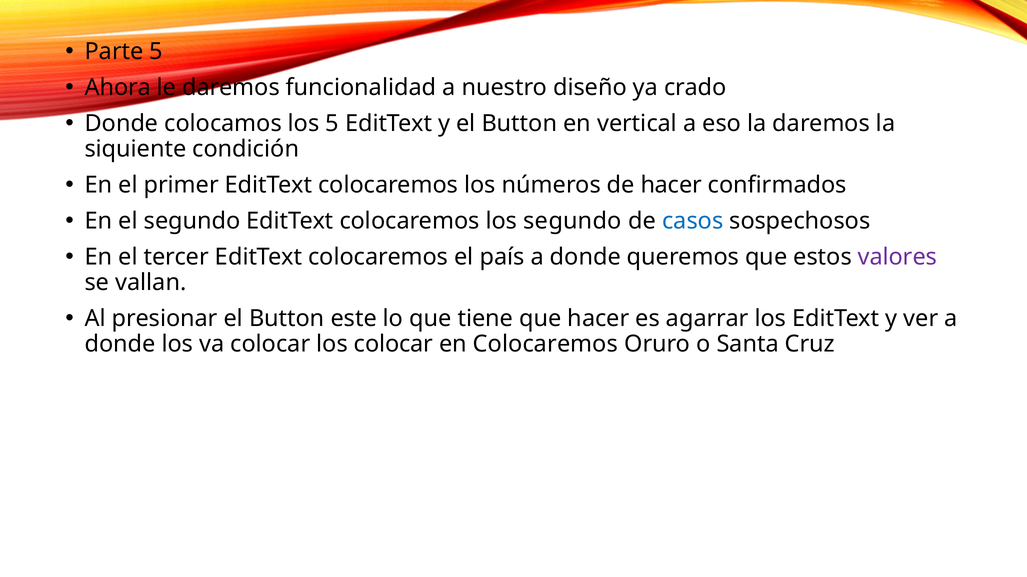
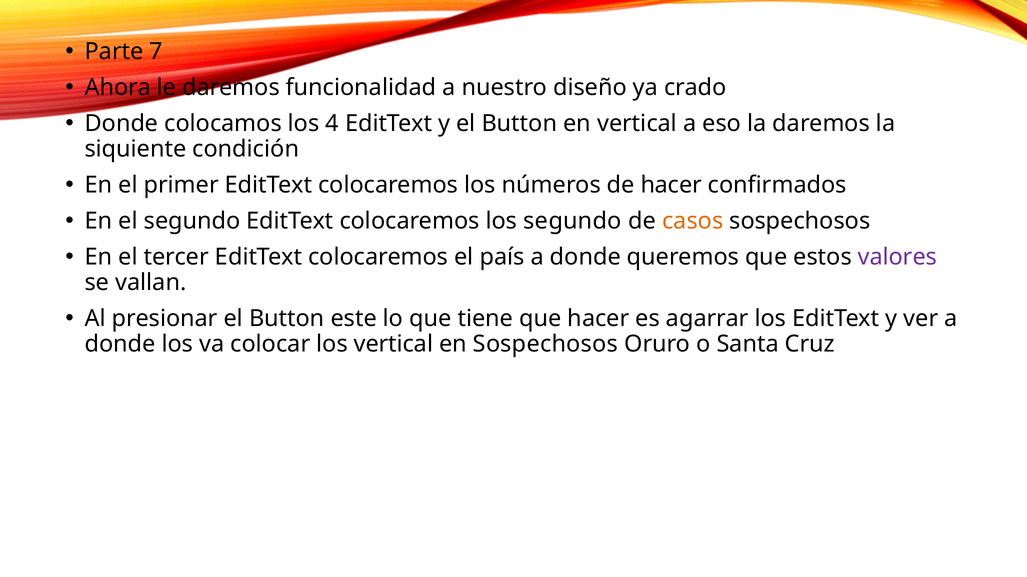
Parte 5: 5 -> 7 (156, 51)
los 5: 5 -> 4 (332, 124)
casos colour: blue -> orange (693, 221)
los colocar: colocar -> vertical (394, 344)
en Colocaremos: Colocaremos -> Sospechosos (545, 344)
